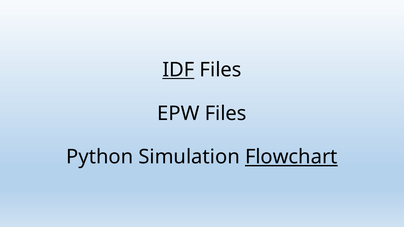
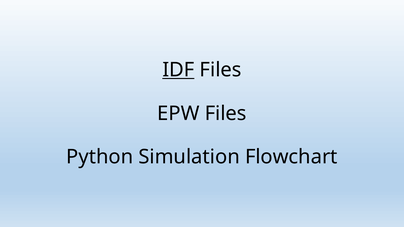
Flowchart underline: present -> none (291, 157)
